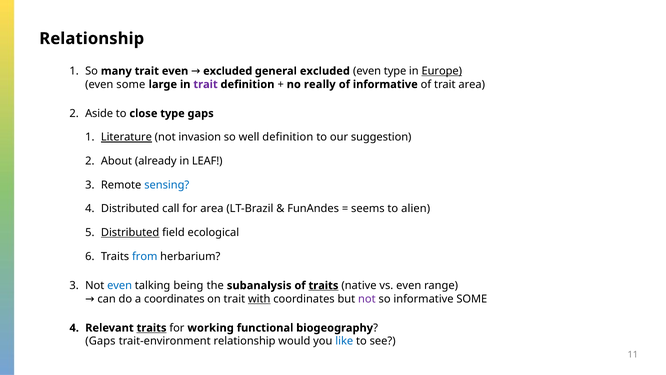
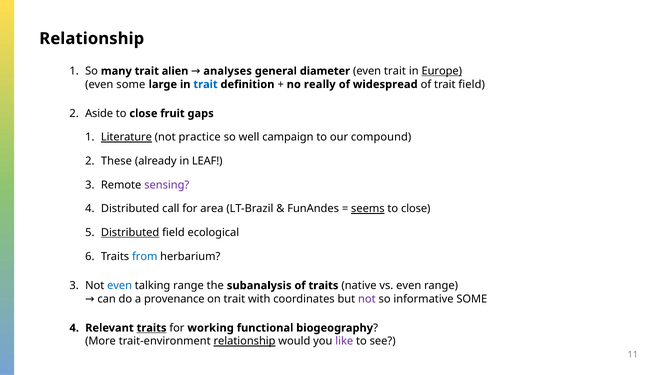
trait even: even -> alien (175, 71)
excluded: excluded -> analyses (228, 71)
general excluded: excluded -> diameter (325, 71)
even type: type -> trait (395, 71)
trait colour: purple -> blue (206, 84)
of informative: informative -> widespread (385, 84)
trait area: area -> field (472, 84)
close type: type -> fruit (172, 113)
invasion: invasion -> practice (200, 137)
well definition: definition -> campaign (288, 137)
suggestion: suggestion -> compound (381, 137)
About: About -> These (116, 161)
sensing colour: blue -> purple (167, 185)
seems underline: none -> present (368, 209)
alien: alien -> close (416, 209)
talking being: being -> range (188, 285)
traits underline: present -> none (323, 285)
a coordinates: coordinates -> provenance (174, 299)
with underline: present -> none (259, 299)
Gaps: Gaps -> More (101, 341)
relationship underline: none -> present (245, 341)
like colour: blue -> purple (344, 341)
